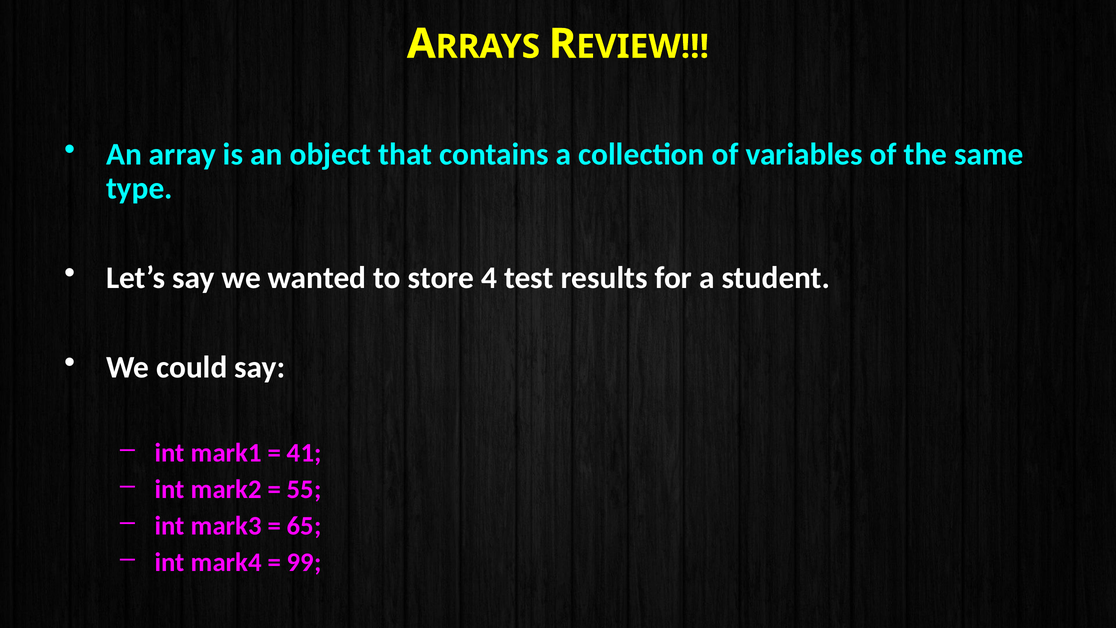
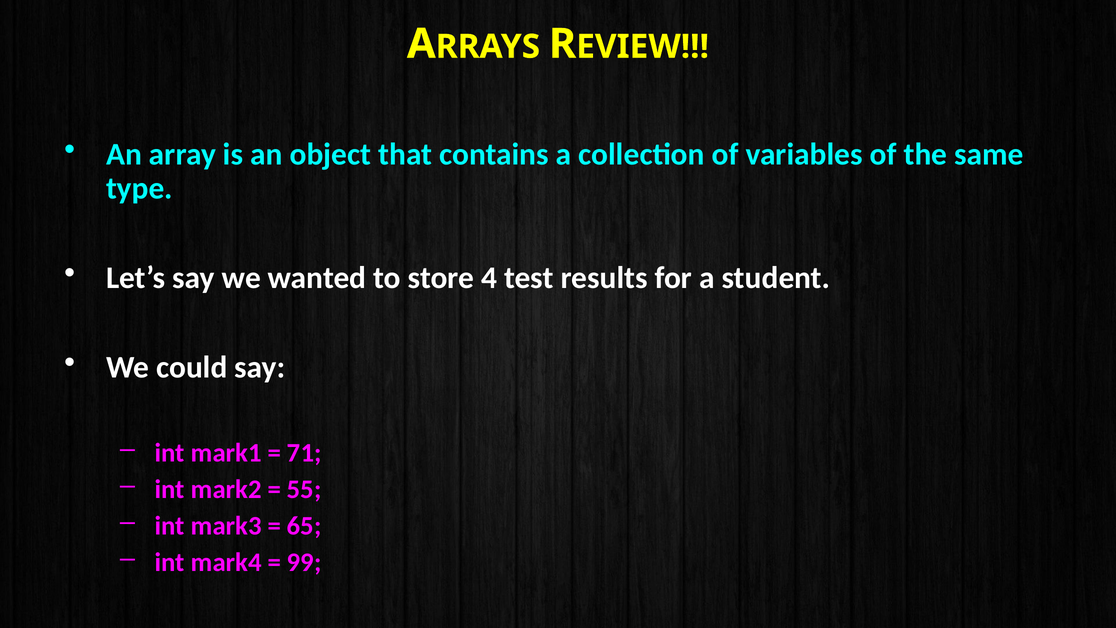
41: 41 -> 71 (304, 453)
